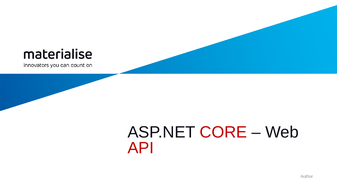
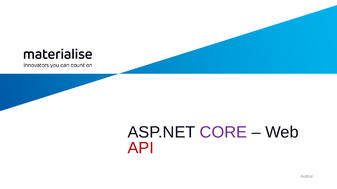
CORE colour: red -> purple (223, 133)
